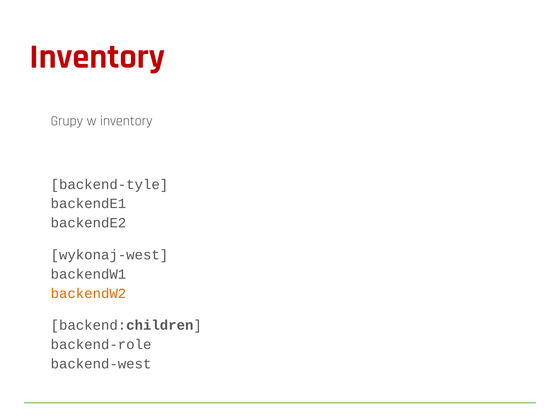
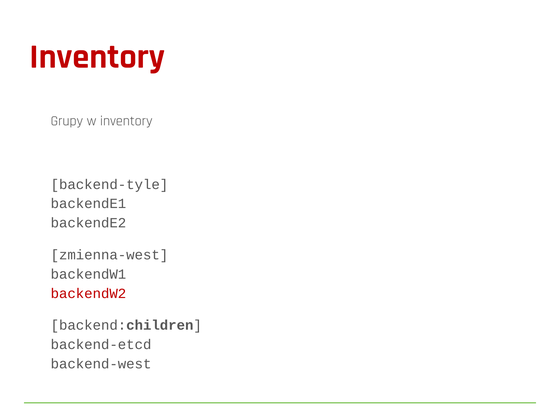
wykonaj-west: wykonaj-west -> zmienna-west (109, 255)
backendW2 colour: orange -> red (88, 293)
backend-role: backend-role -> backend-etcd (101, 344)
